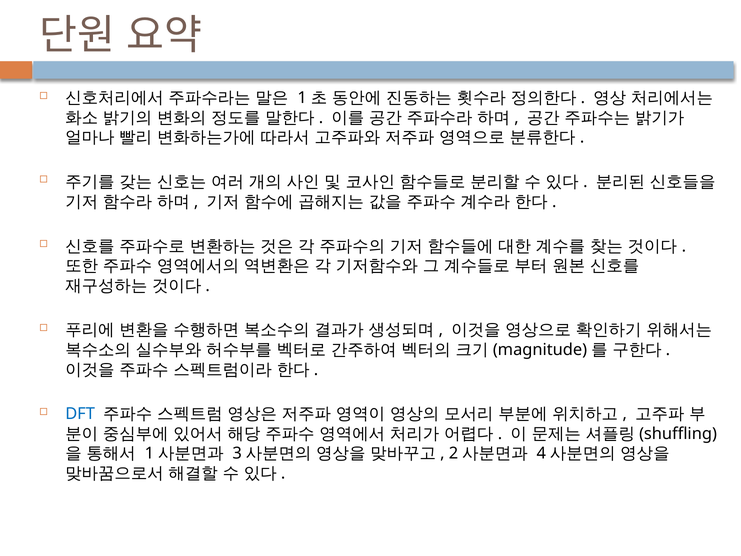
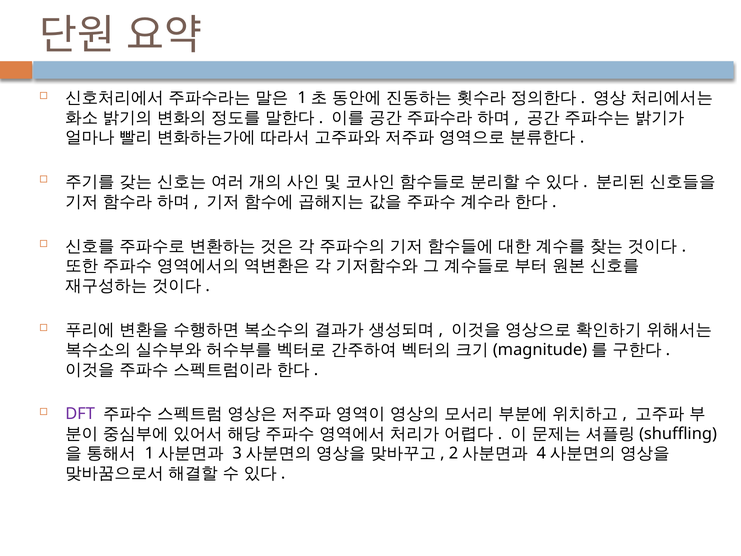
DFT colour: blue -> purple (80, 414)
